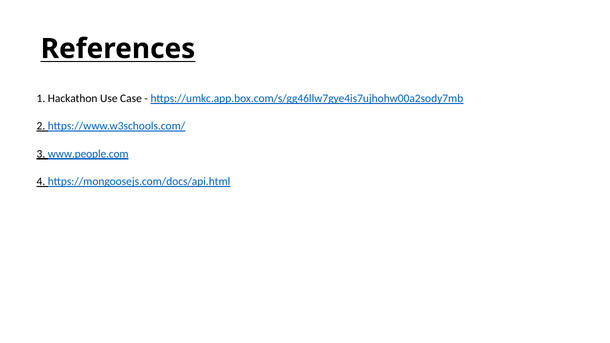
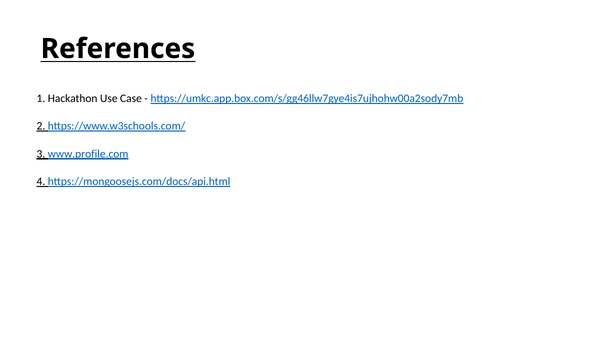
www.people.com: www.people.com -> www.profile.com (88, 154)
